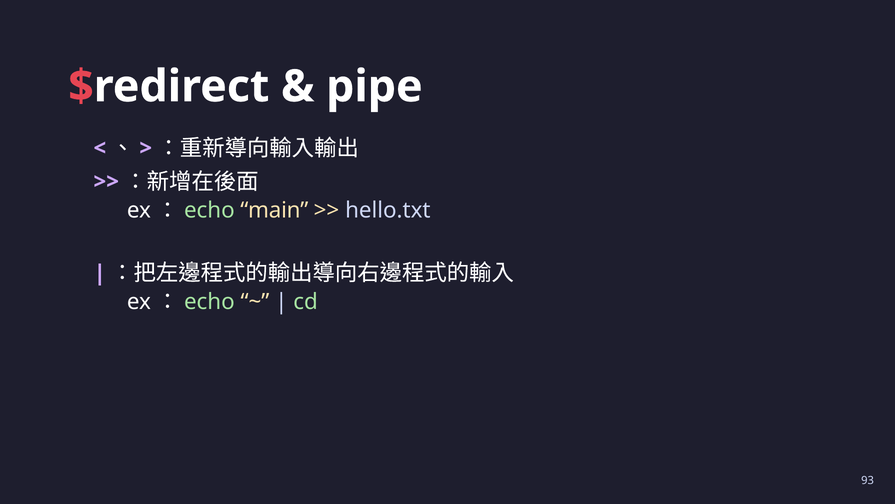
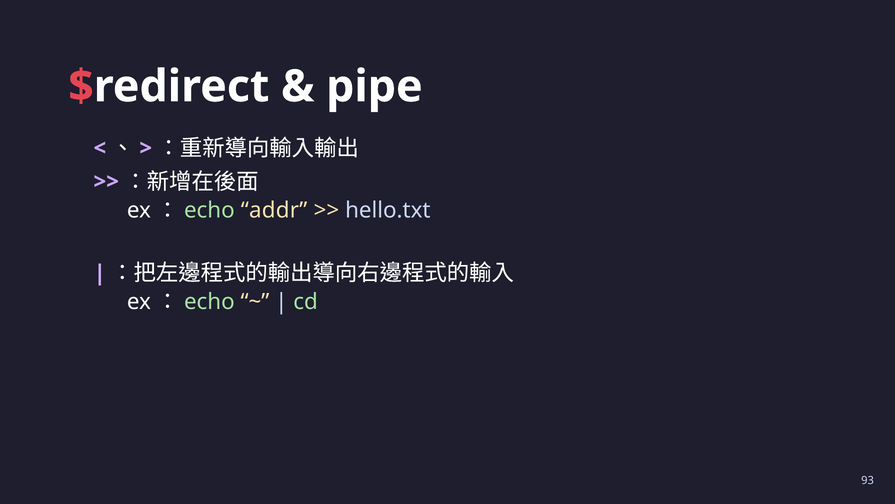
main: main -> addr (274, 210)
